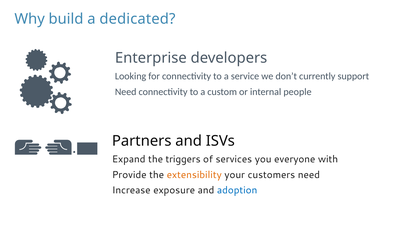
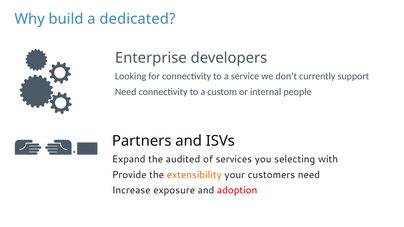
triggers: triggers -> audited (183, 159)
everyone: everyone -> selecting (295, 159)
adoption colour: blue -> red (237, 191)
